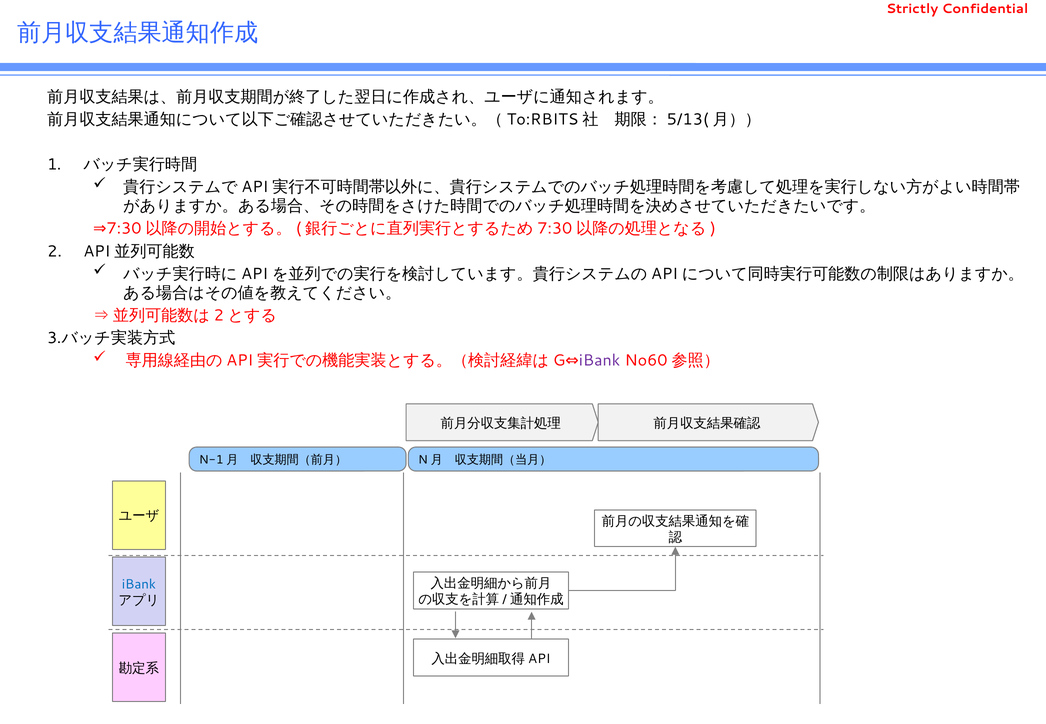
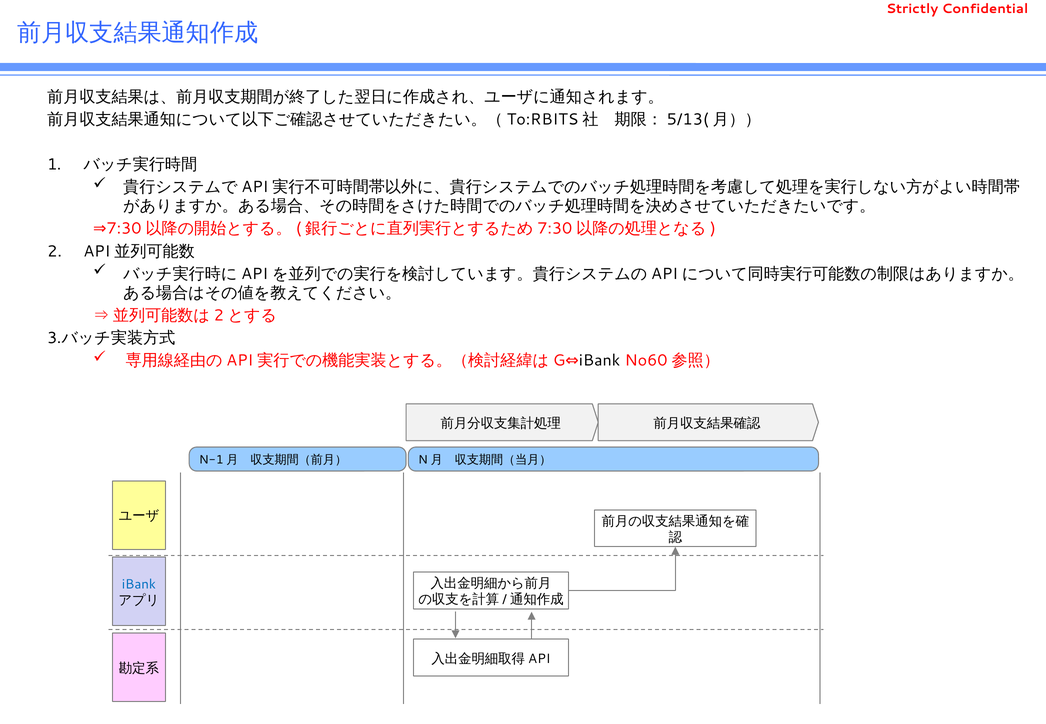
iBank colour: purple -> black (600, 361)
